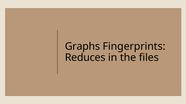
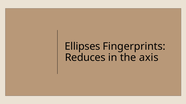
Graphs: Graphs -> Ellipses (82, 47)
files: files -> axis (149, 58)
